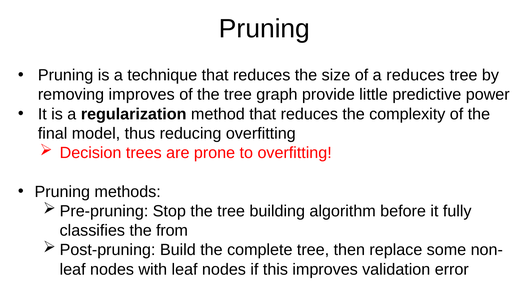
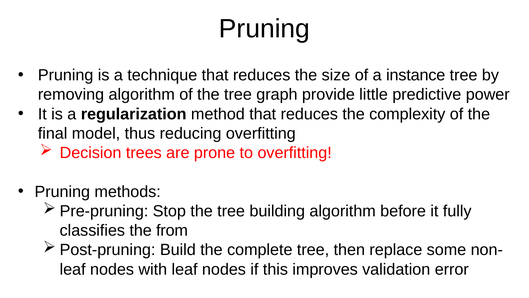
a reduces: reduces -> instance (416, 75)
removing improves: improves -> algorithm (142, 94)
